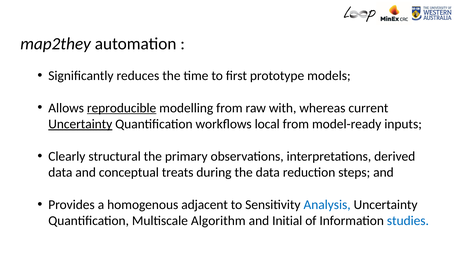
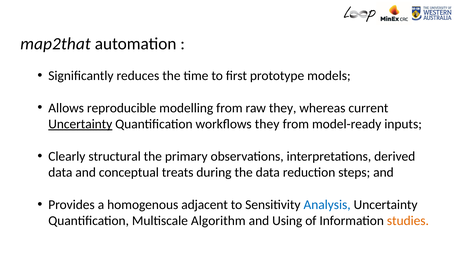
map2they: map2they -> map2that (56, 44)
reproducible underline: present -> none (122, 108)
raw with: with -> they (283, 108)
workflows local: local -> they (267, 124)
Initial: Initial -> Using (287, 221)
studies colour: blue -> orange (408, 221)
